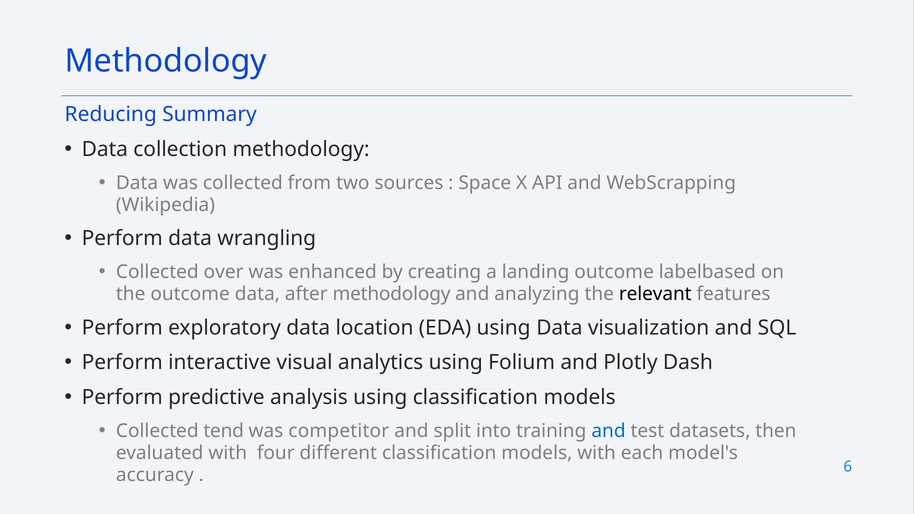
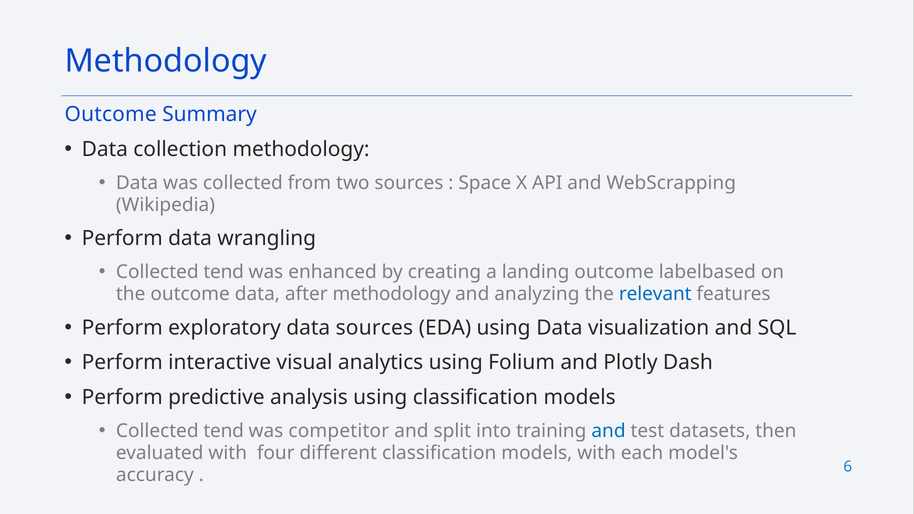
Reducing: Reducing -> Outcome (111, 115)
over: over -> tend (224, 272)
relevant colour: black -> blue (655, 294)
data location: location -> sources (374, 328)
